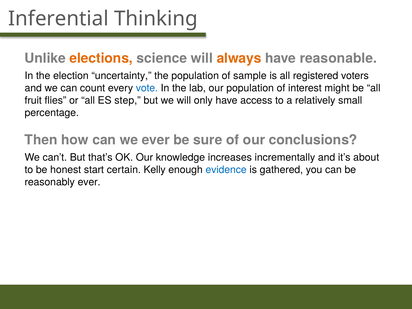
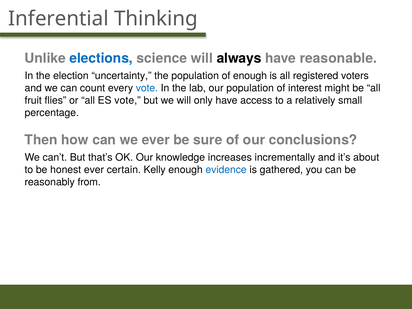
elections colour: orange -> blue (101, 58)
always colour: orange -> black (239, 58)
of sample: sample -> enough (250, 76)
ES step: step -> vote (128, 100)
honest start: start -> ever (94, 170)
reasonably ever: ever -> from (89, 182)
